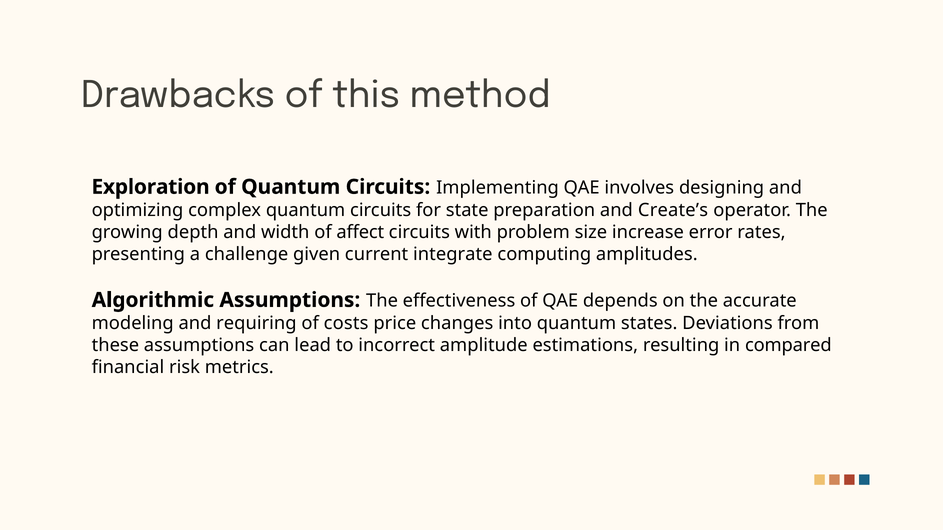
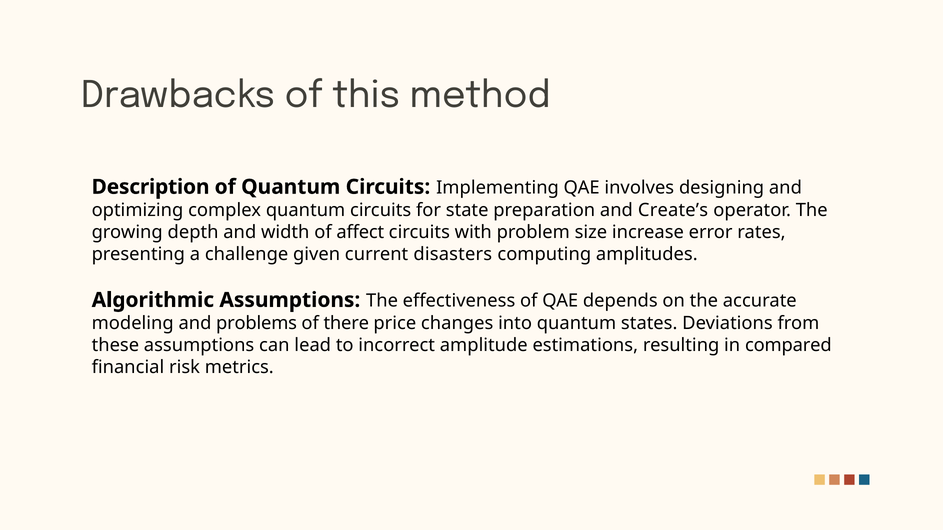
Exploration: Exploration -> Description (151, 187)
integrate: integrate -> disasters (453, 254)
requiring: requiring -> problems (257, 324)
costs: costs -> there (346, 324)
